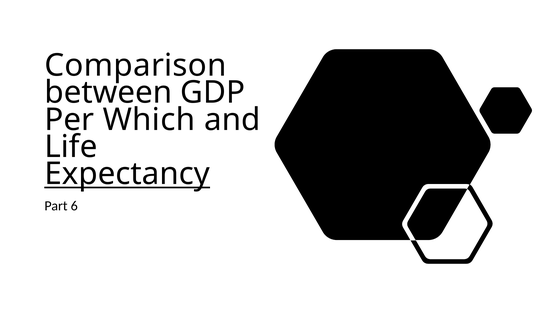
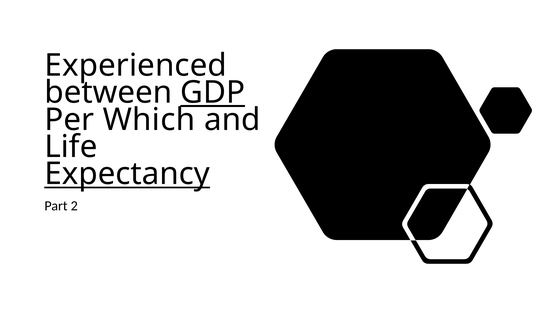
Comparison: Comparison -> Experienced (136, 65)
GDP underline: none -> present (213, 93)
6: 6 -> 2 (74, 206)
